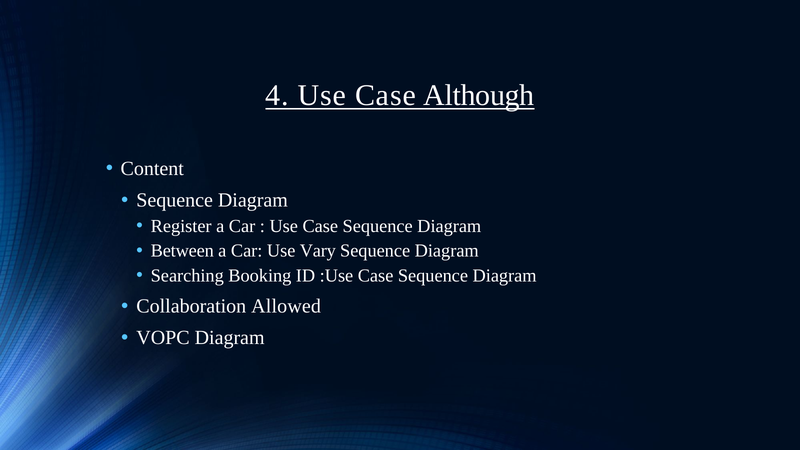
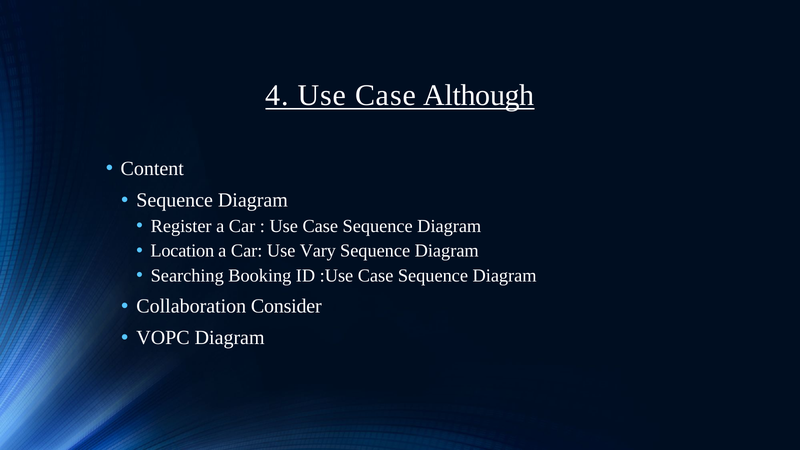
Between: Between -> Location (182, 251)
Allowed: Allowed -> Consider (286, 306)
